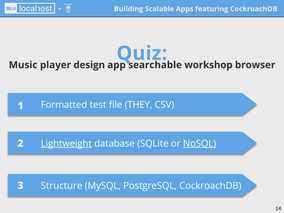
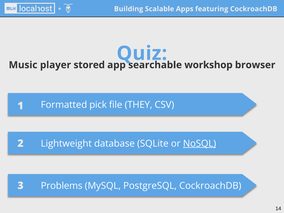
design: design -> stored (89, 65)
test: test -> pick (98, 105)
Lightweight underline: present -> none (66, 143)
Structure: Structure -> Problems (62, 186)
